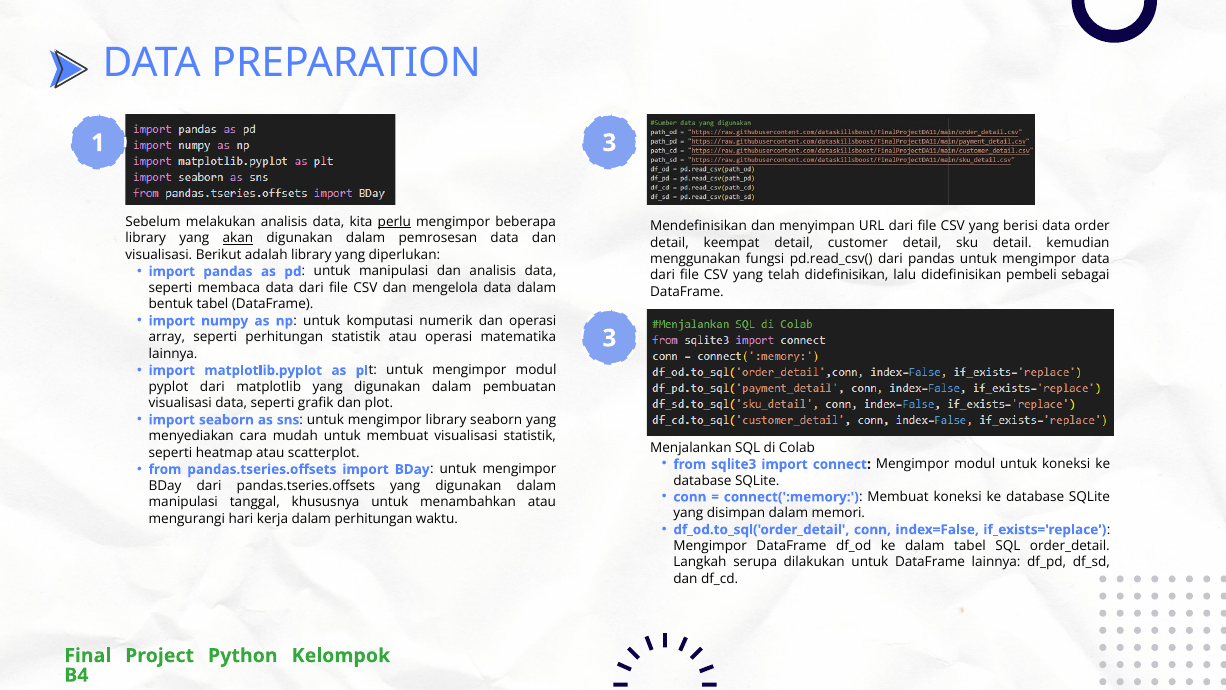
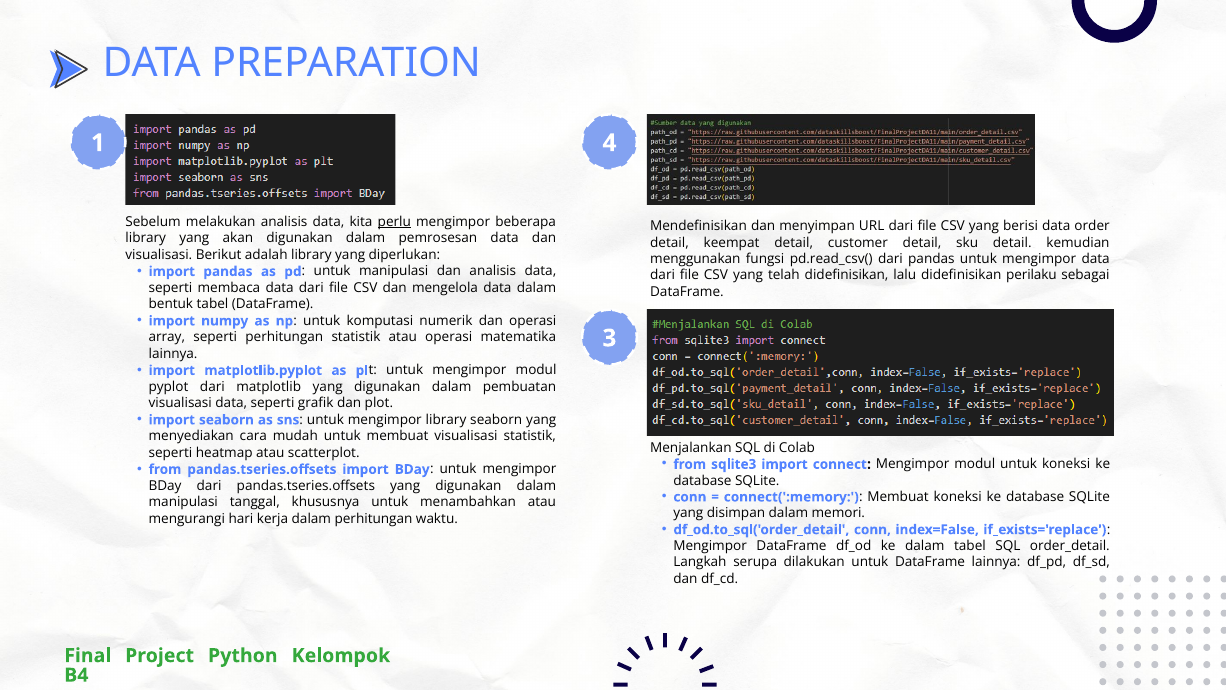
1 3: 3 -> 4 (609, 143)
akan underline: present -> none (238, 238)
pembeli: pembeli -> perilaku (1031, 275)
